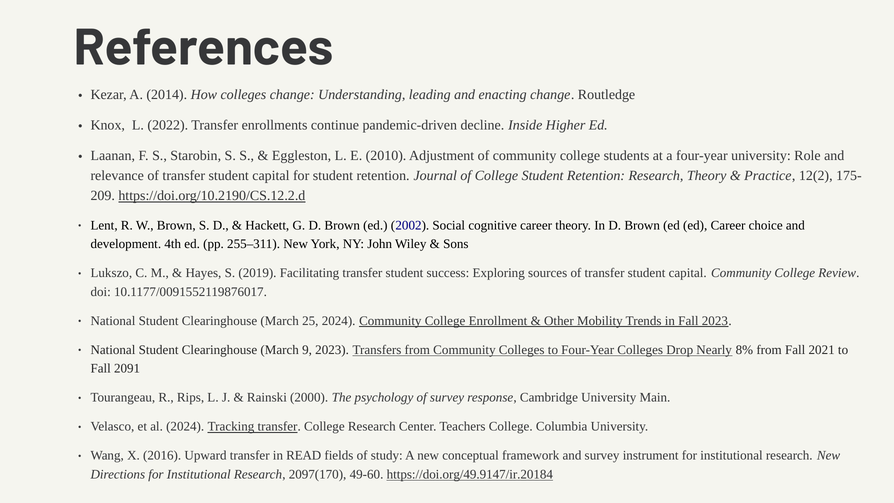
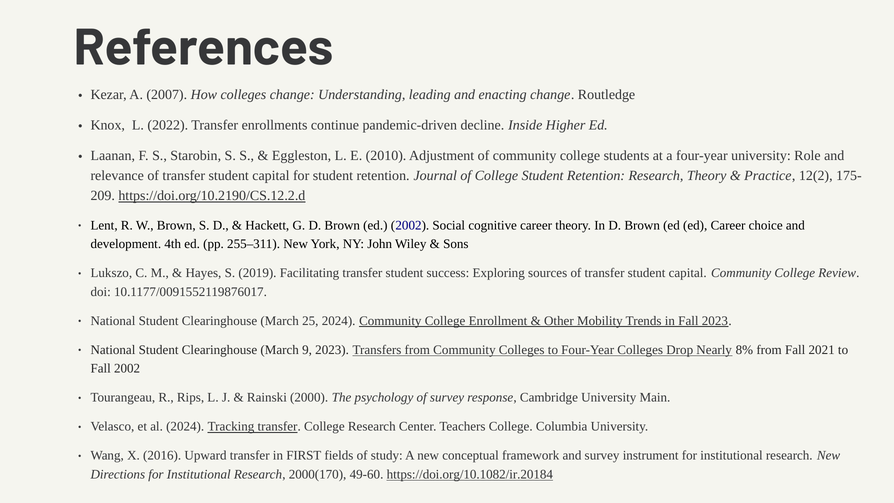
2014: 2014 -> 2007 (167, 95)
Fall 2091: 2091 -> 2002 (127, 369)
READ: READ -> FIRST (304, 456)
2097(170: 2097(170 -> 2000(170 (318, 474)
https://doi.org/49.9147/ir.20184: https://doi.org/49.9147/ir.20184 -> https://doi.org/10.1082/ir.20184 (470, 474)
